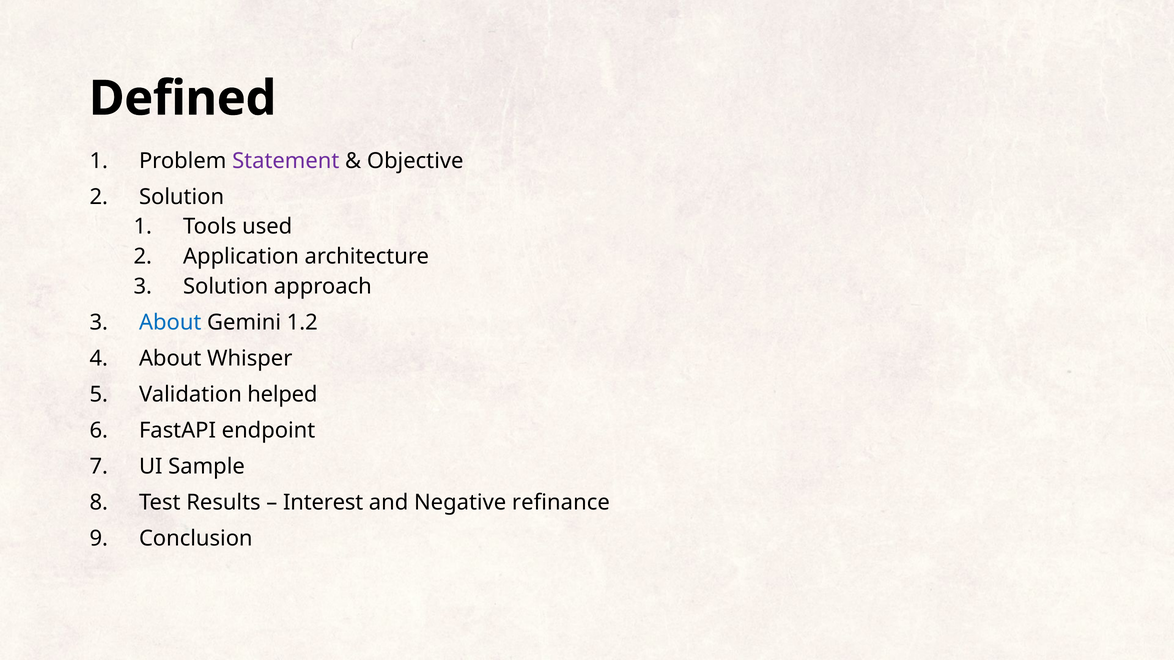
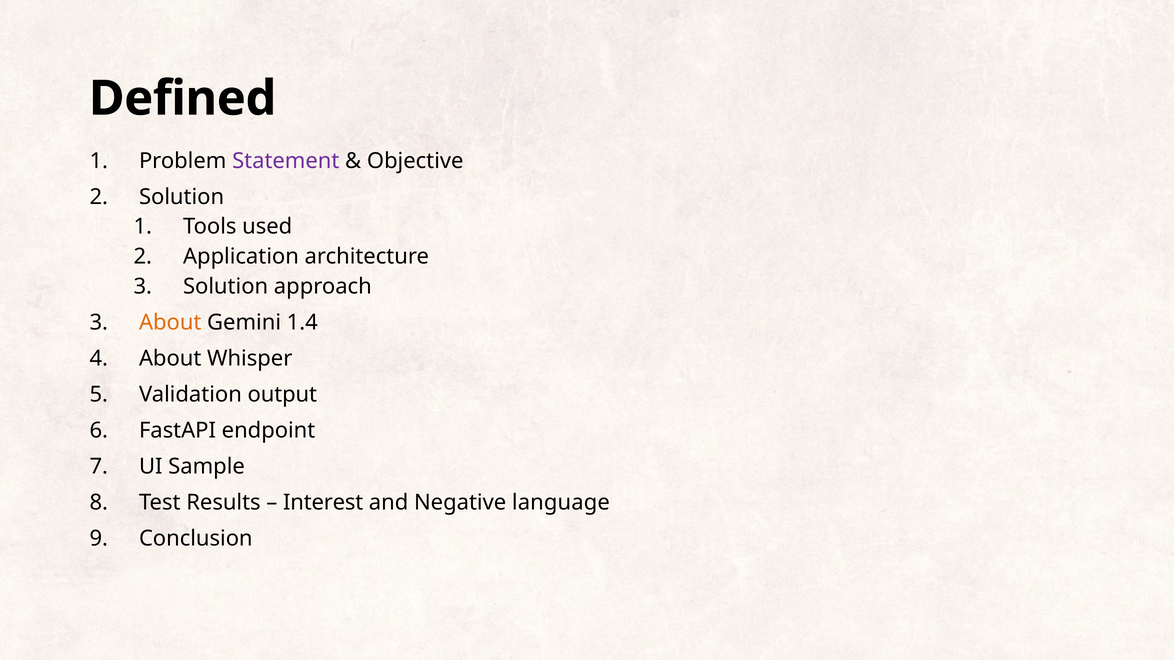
About colour: blue -> orange (170, 323)
1.2: 1.2 -> 1.4 (302, 323)
helped: helped -> output (282, 395)
refinance: refinance -> language (561, 503)
